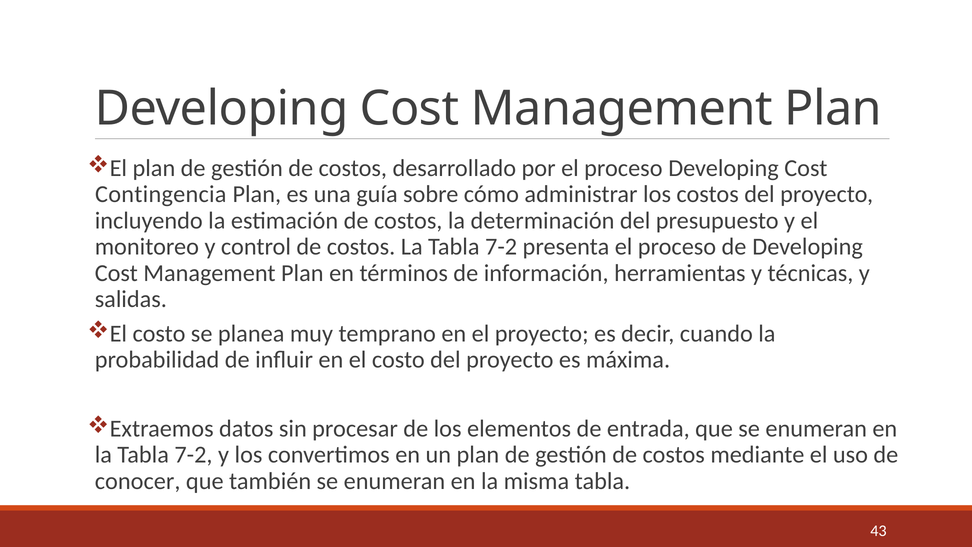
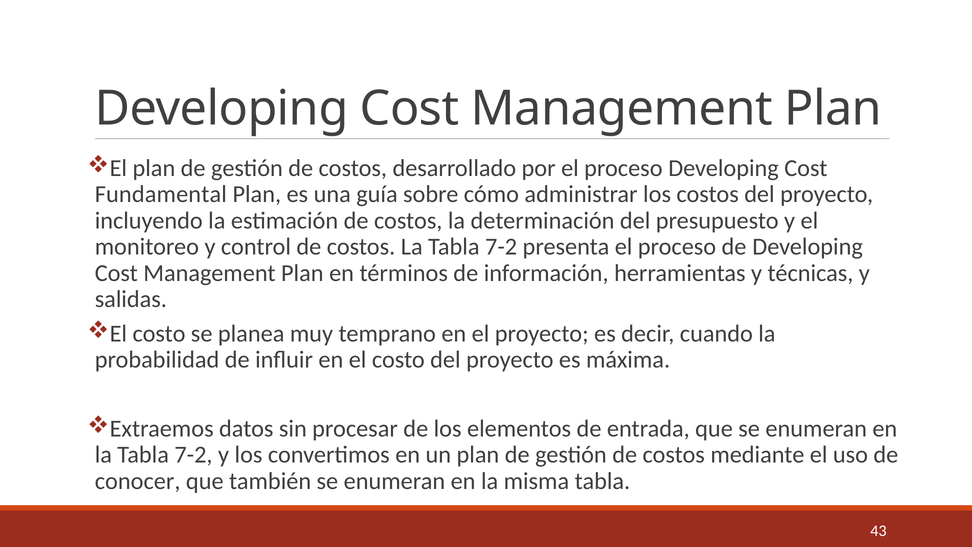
Contingencia: Contingencia -> Fundamental (161, 194)
